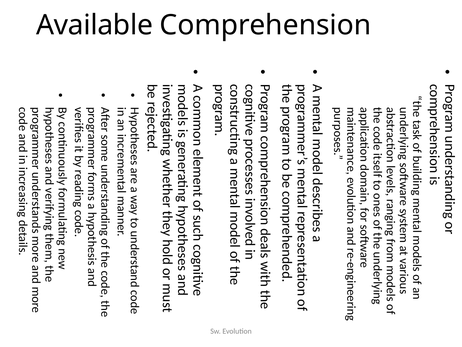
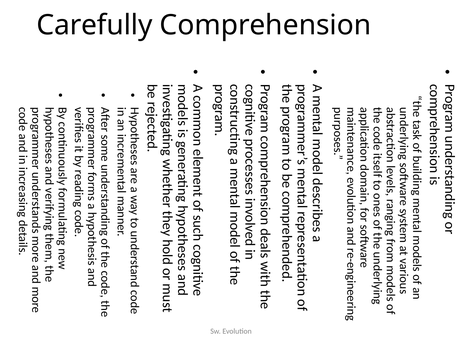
Available: Available -> Carefully (94, 25)
